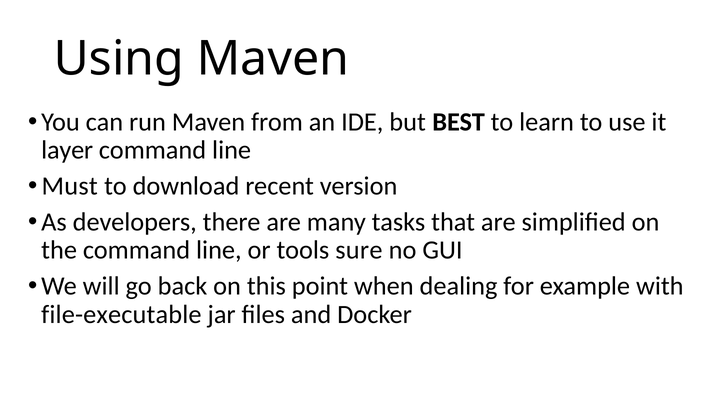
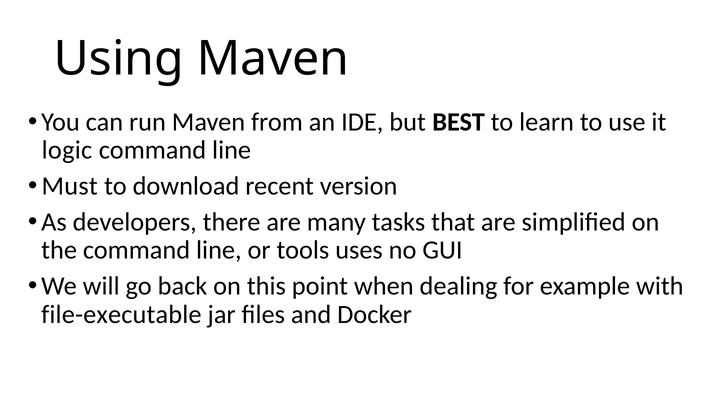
layer: layer -> logic (67, 150)
sure: sure -> uses (359, 251)
